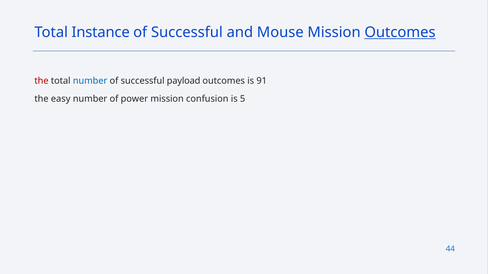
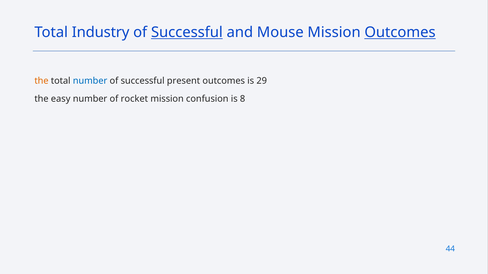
Instance: Instance -> Industry (101, 32)
Successful underline: none -> present (187, 32)
the colour: red -> orange (41, 81)
payload: payload -> present (184, 81)
91: 91 -> 29 (262, 81)
power: power -> rocket (134, 99)
5: 5 -> 8 (243, 99)
